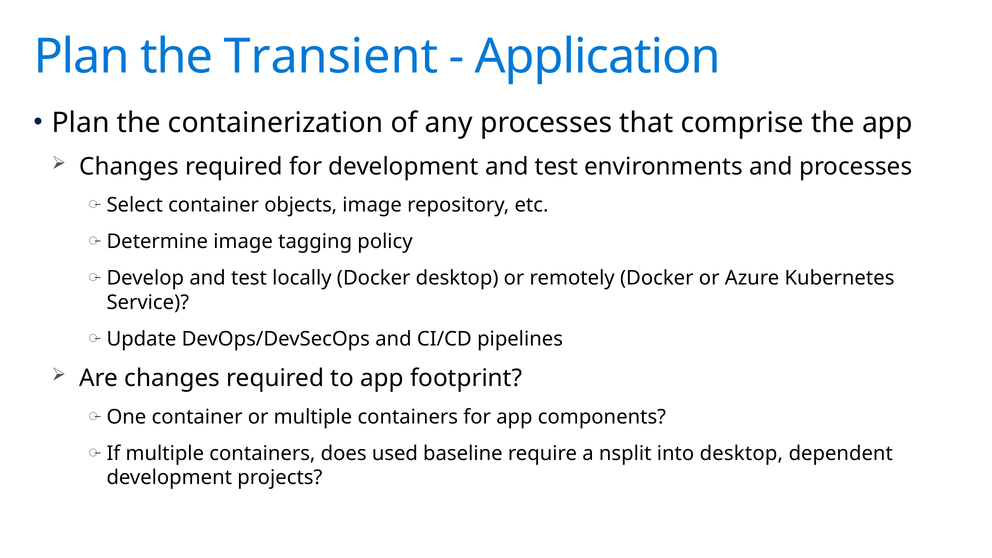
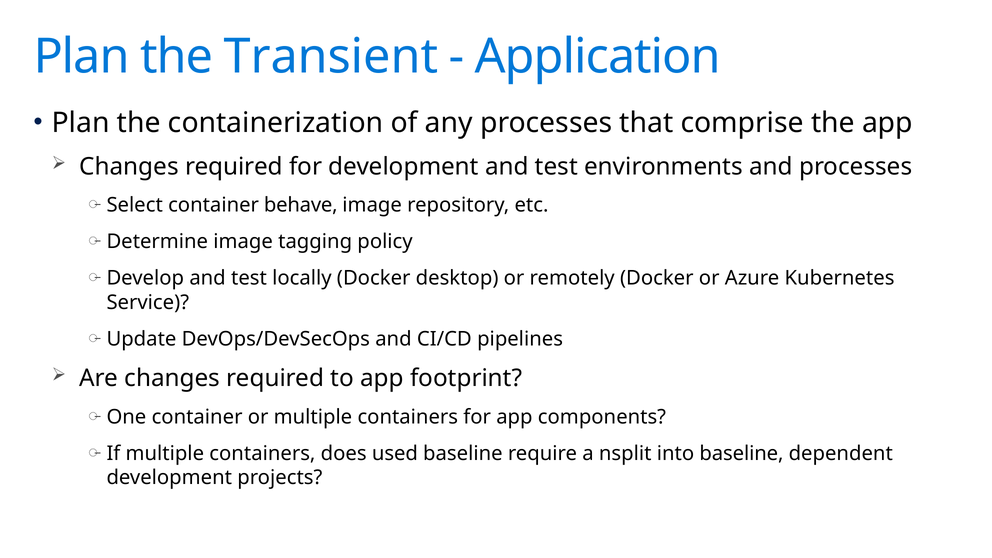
objects: objects -> behave (301, 205)
into desktop: desktop -> baseline (741, 453)
